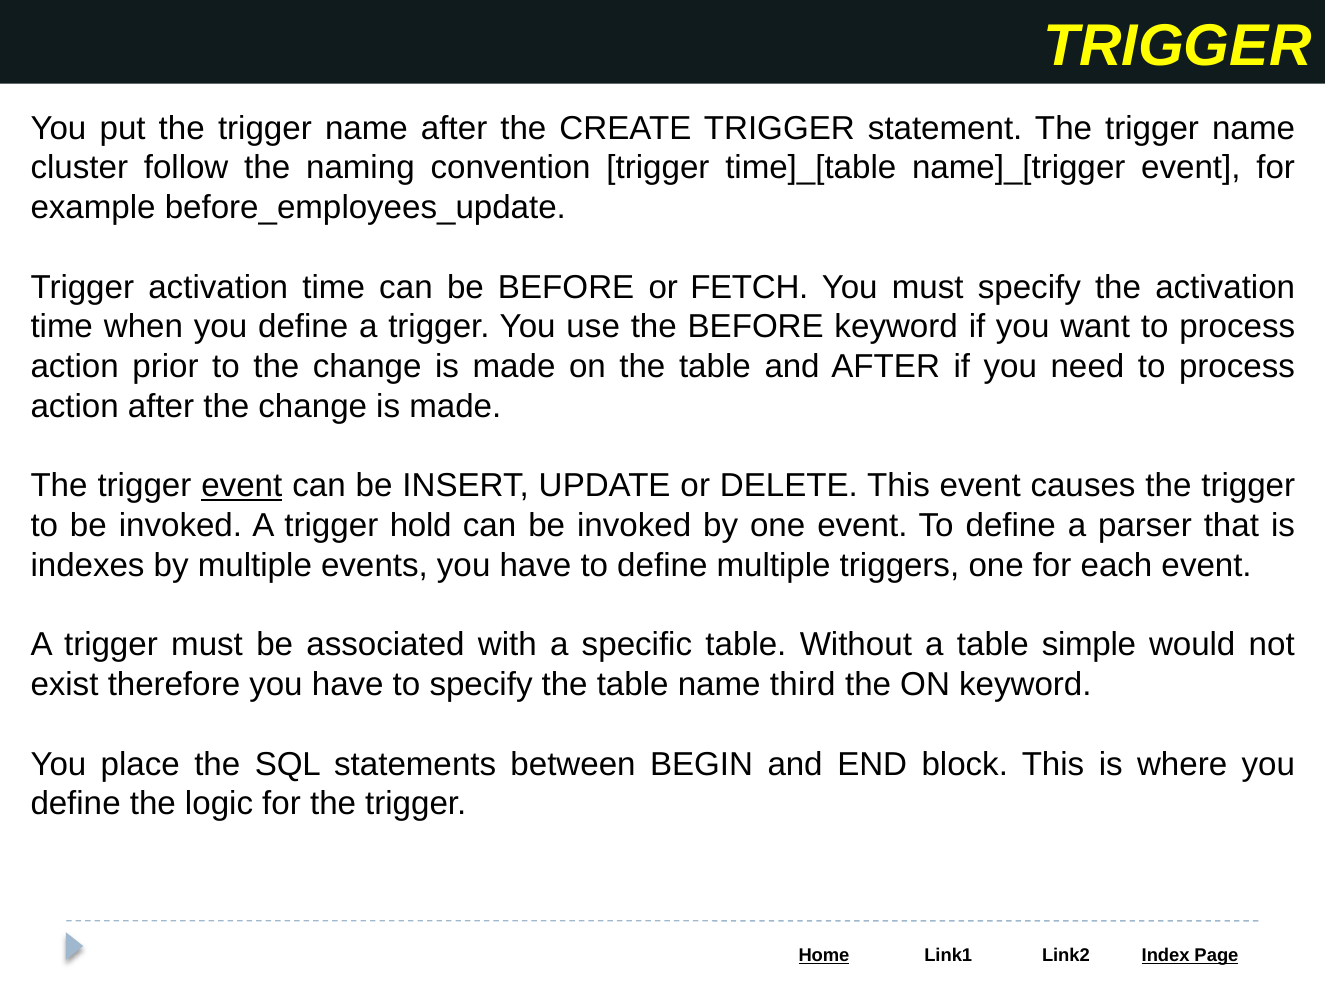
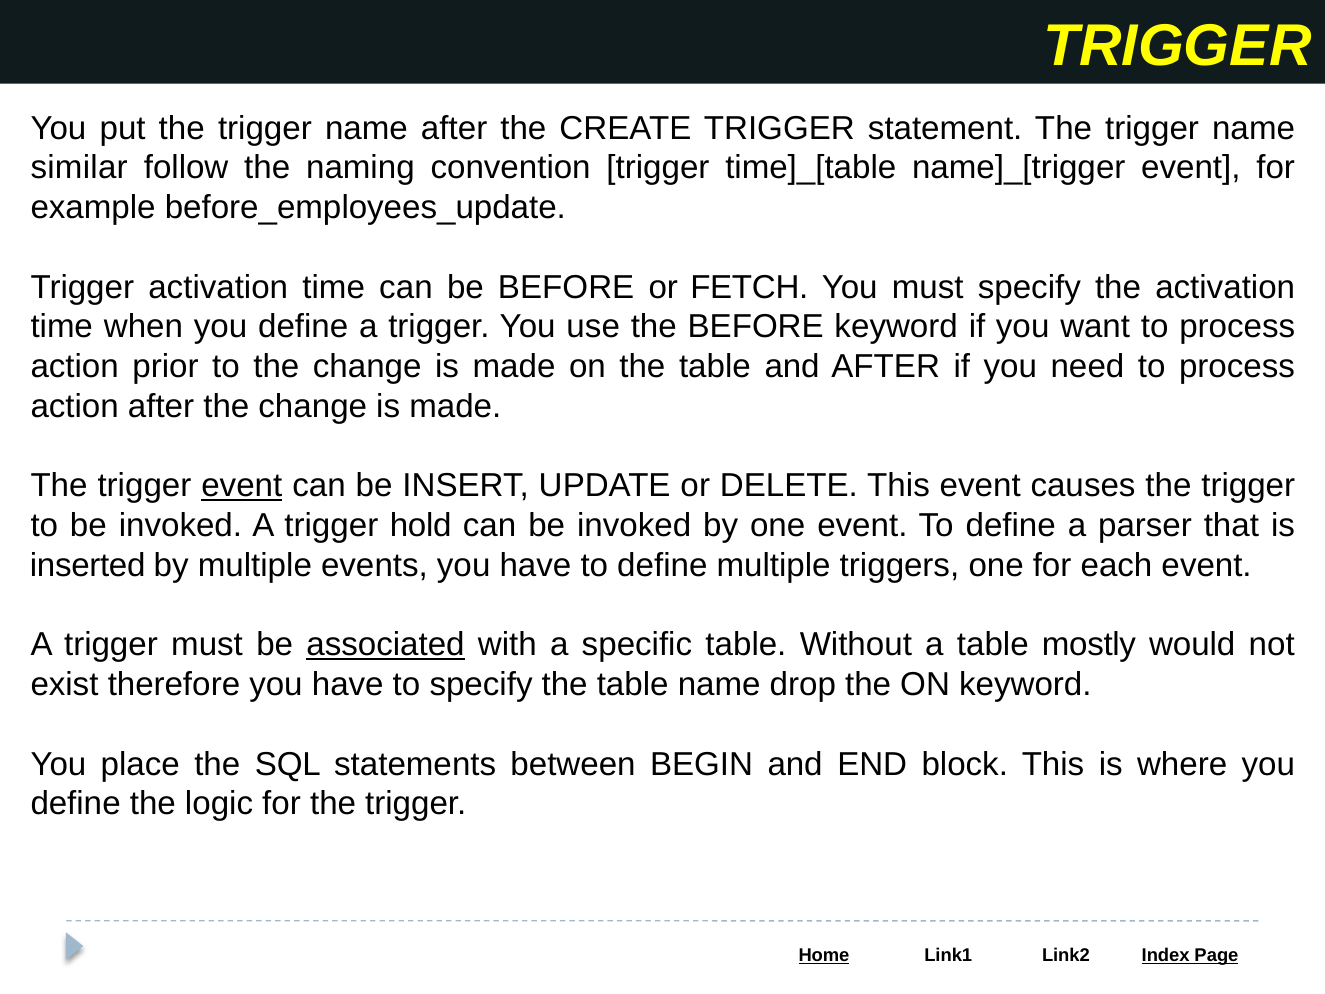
cluster: cluster -> similar (79, 168)
indexes: indexes -> inserted (88, 565)
associated underline: none -> present (386, 645)
simple: simple -> mostly (1089, 645)
third: third -> drop (803, 685)
